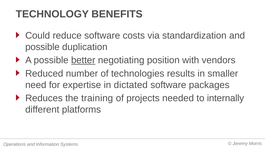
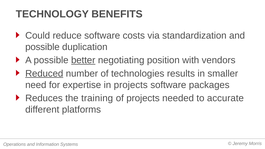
Reduced underline: none -> present (44, 74)
in dictated: dictated -> projects (131, 85)
internally: internally -> accurate (225, 98)
